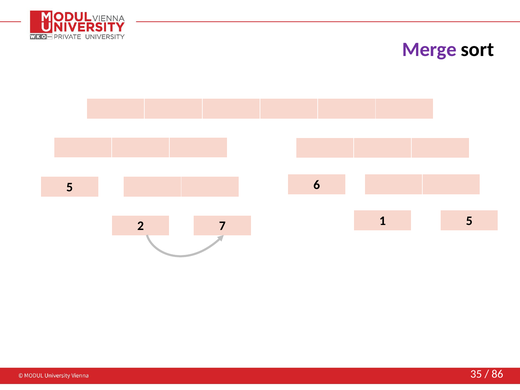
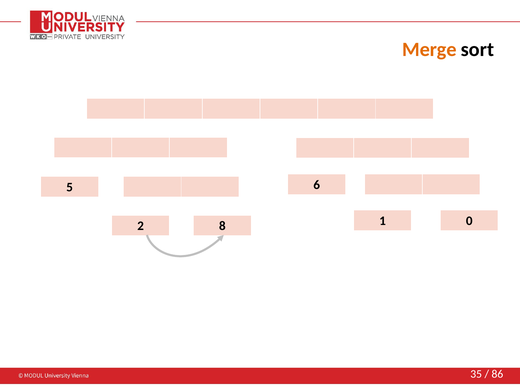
Merge colour: purple -> orange (429, 50)
1 5: 5 -> 0 (469, 221)
7: 7 -> 8 (222, 226)
